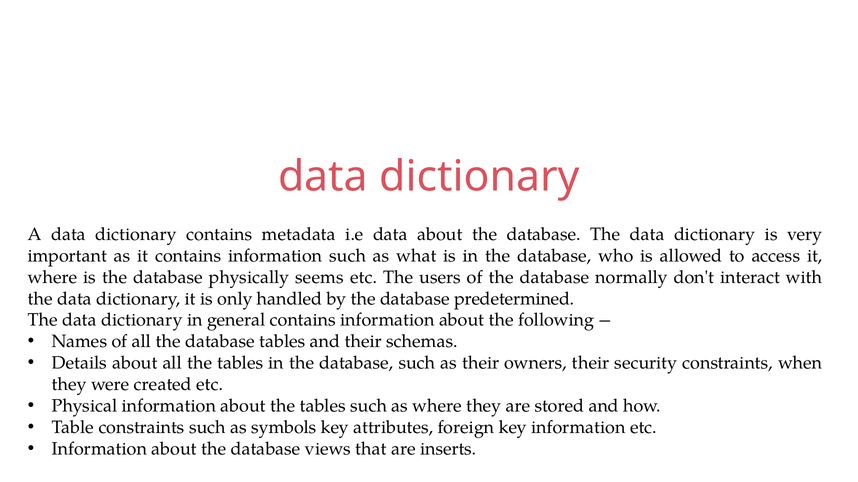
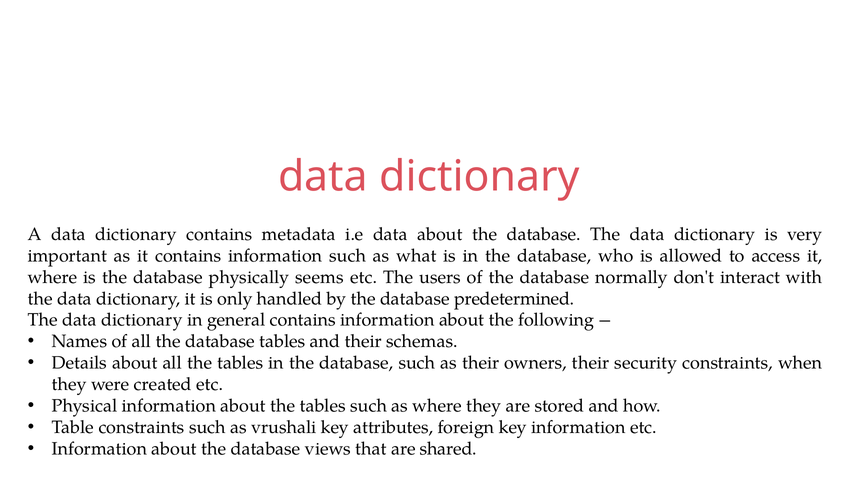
symbols: symbols -> vrushali (284, 428)
inserts: inserts -> shared (448, 449)
